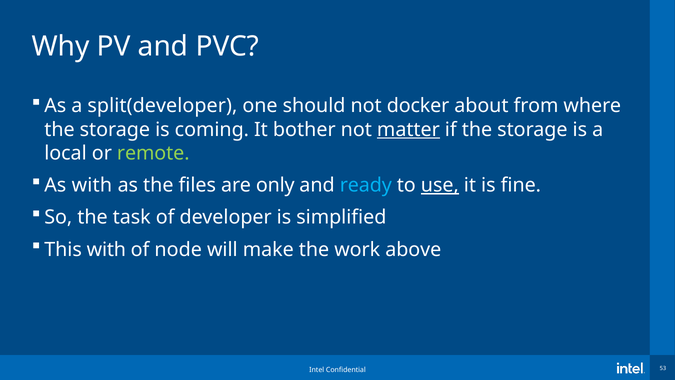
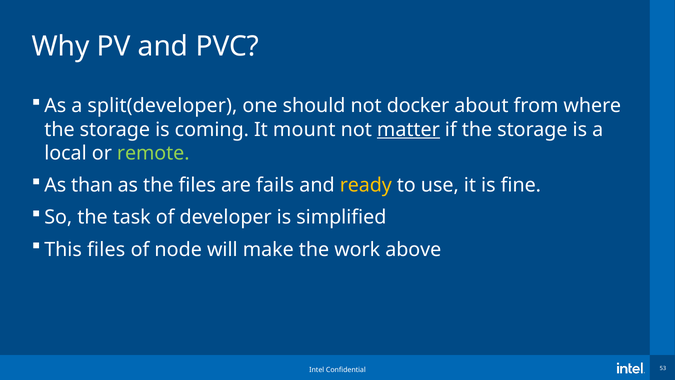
bother: bother -> mount (304, 129)
As with: with -> than (92, 185)
only: only -> fails (275, 185)
ready colour: light blue -> yellow (366, 185)
use underline: present -> none (440, 185)
This with: with -> files (106, 249)
